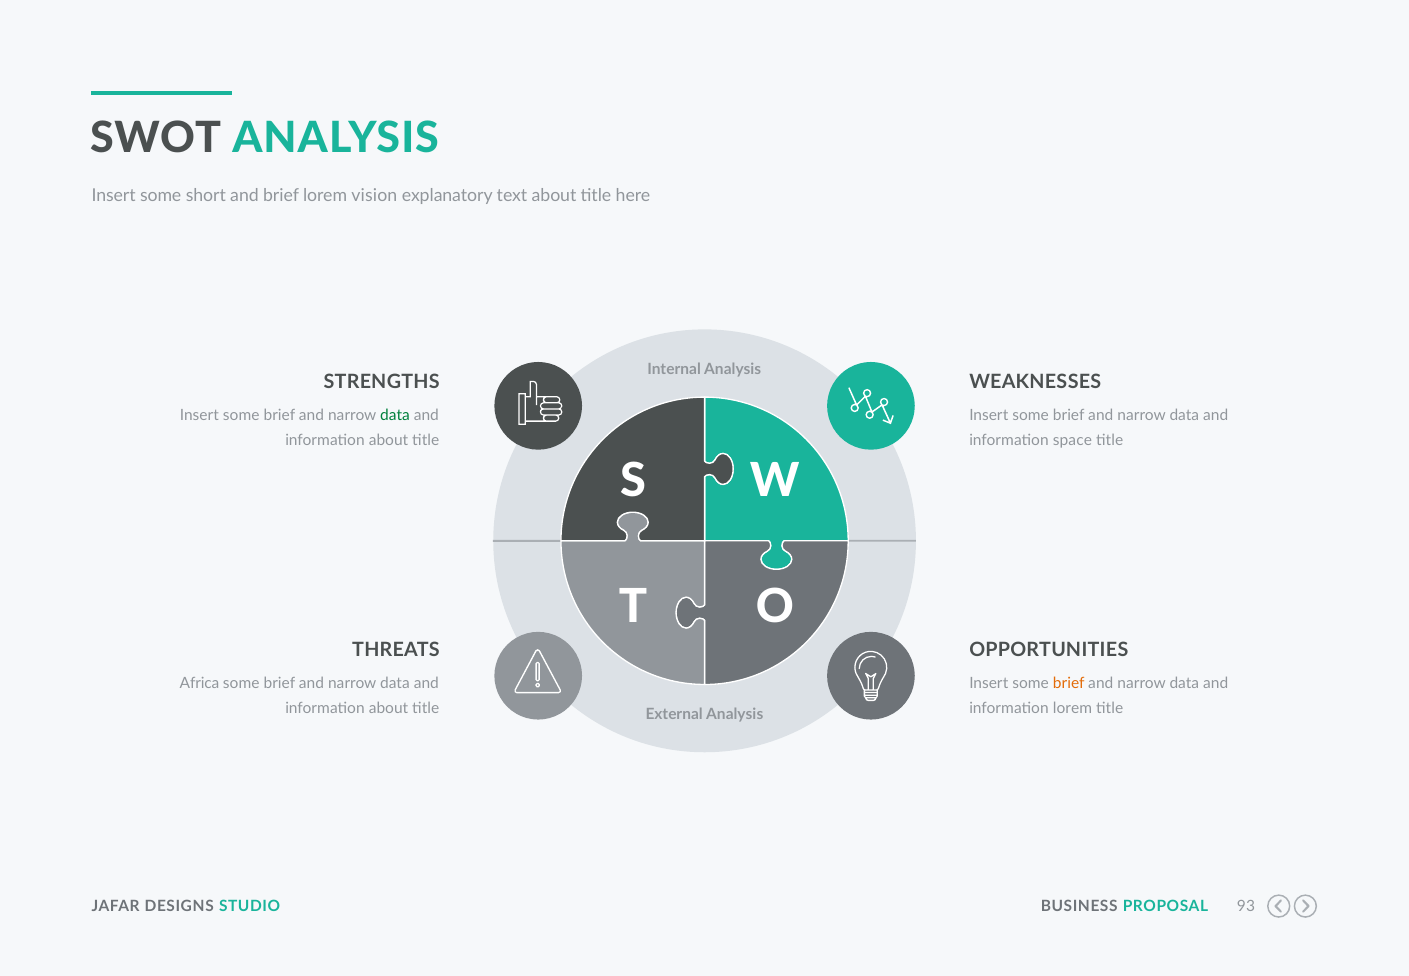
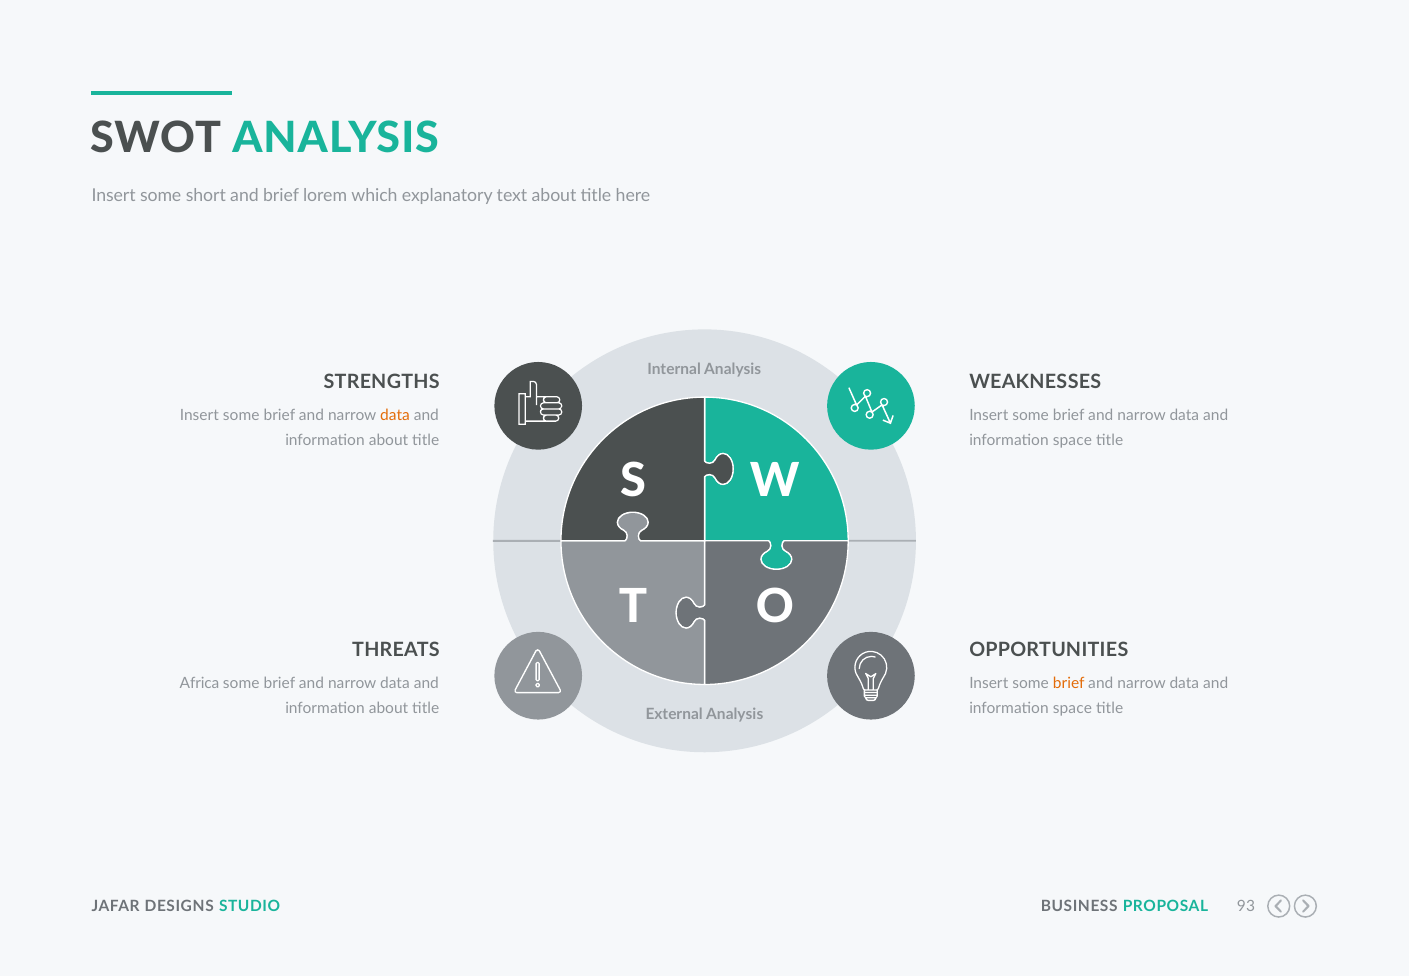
vision: vision -> which (374, 196)
data colour: green -> orange (395, 416)
lorem: lorem -> space (1072, 708)
